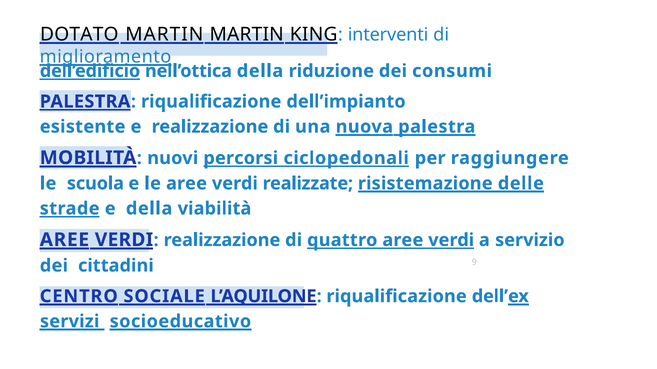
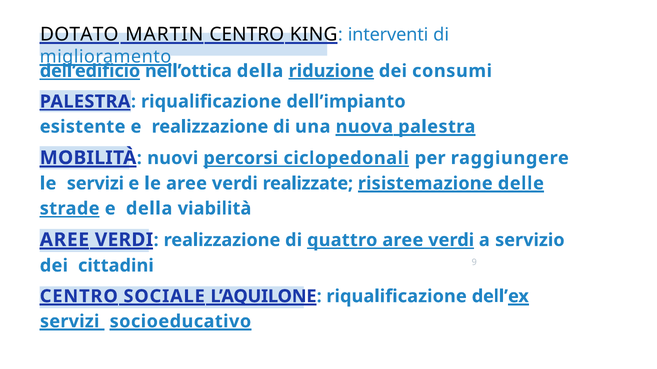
MARTIN MARTIN: MARTIN -> CENTRO (247, 34)
riduzione underline: none -> present (331, 71)
le scuola: scuola -> servizi (95, 184)
